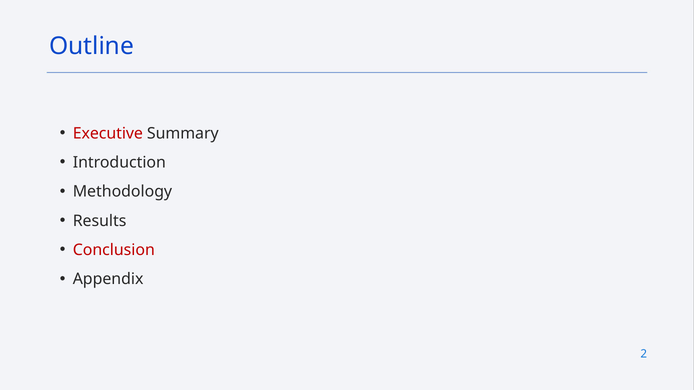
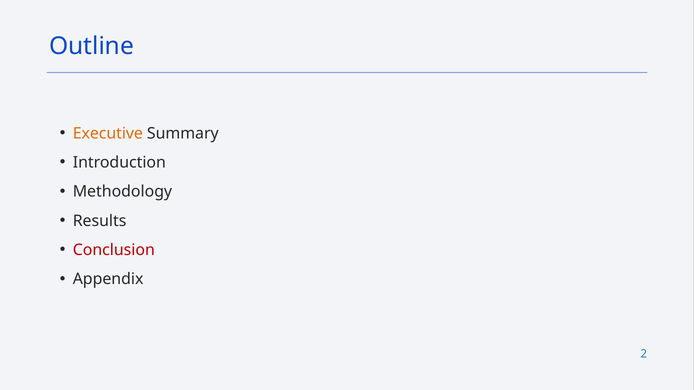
Executive colour: red -> orange (108, 134)
